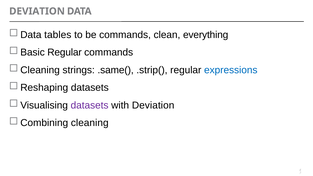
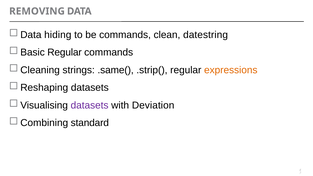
DEVIATION: DEVIATION -> REMOVING (37, 11)
tables: tables -> hiding (58, 35)
everything: everything -> datestring (206, 35)
expressions colour: blue -> orange (231, 70)
cleaning: cleaning -> standard (90, 123)
